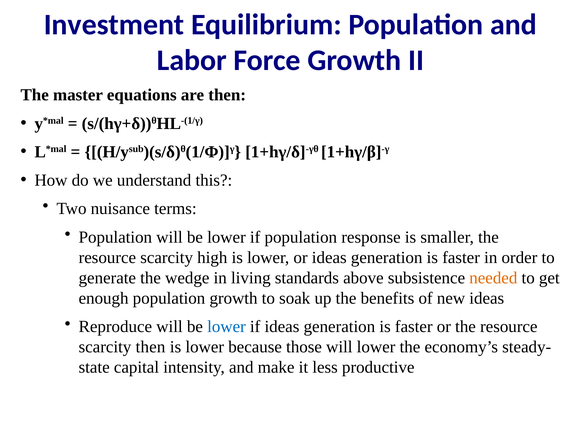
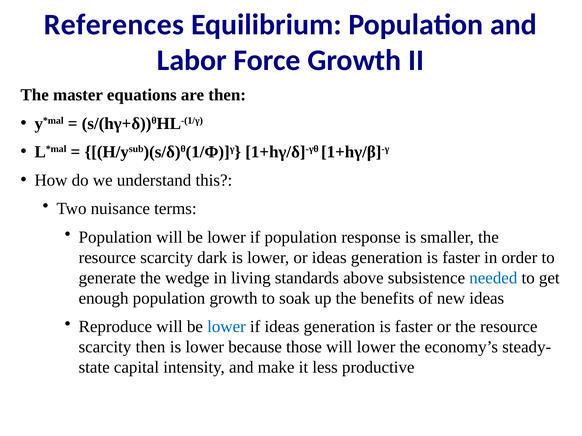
Investment: Investment -> References (114, 25)
high: high -> dark (212, 258)
needed colour: orange -> blue (493, 278)
